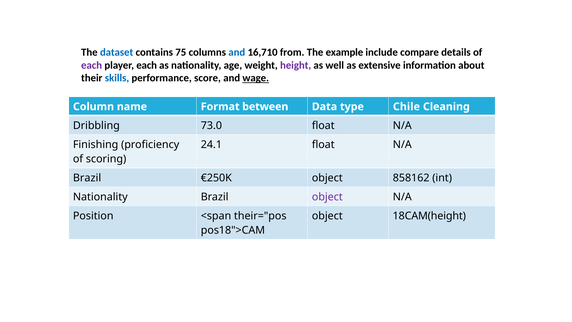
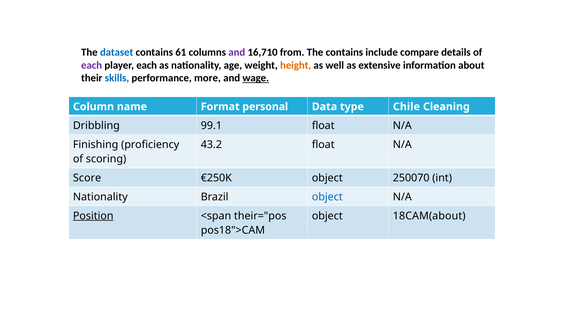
75: 75 -> 61 (181, 52)
and colour: blue -> purple (237, 52)
The example: example -> contains (344, 52)
height colour: purple -> orange (296, 65)
score: score -> more (207, 78)
between: between -> personal (265, 107)
73.0: 73.0 -> 99.1 (211, 125)
24.1: 24.1 -> 43.2 (211, 144)
Brazil: Brazil -> Score (87, 178)
858162: 858162 -> 250070 (411, 178)
object colour: purple -> blue (327, 197)
Position underline: none -> present (93, 216)
18CAM(height: 18CAM(height -> 18CAM(about (429, 216)
